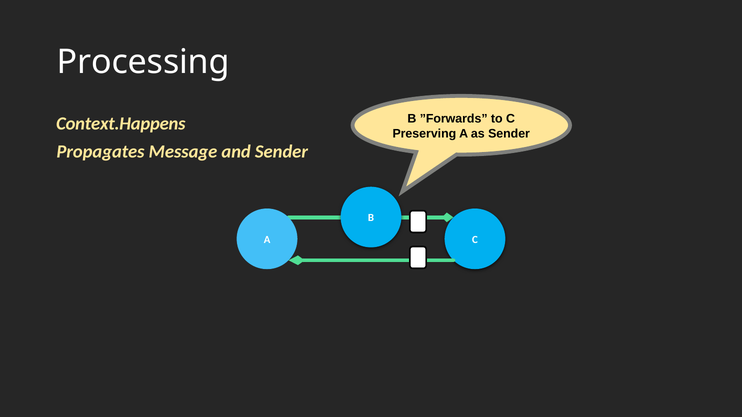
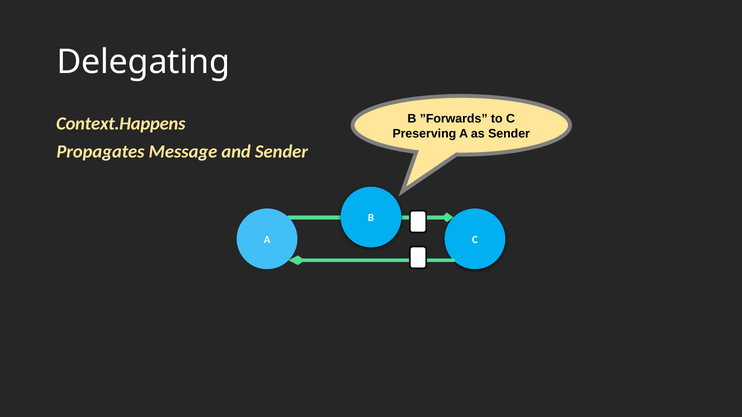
Processing: Processing -> Delegating (143, 62)
